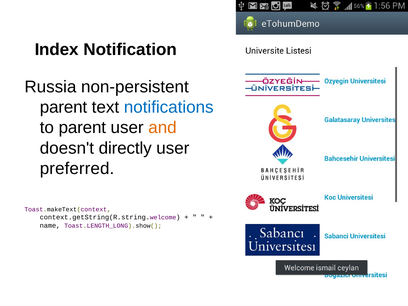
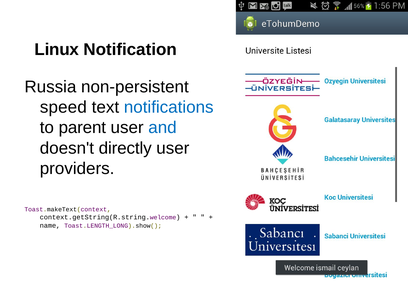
Index: Index -> Linux (57, 49)
parent: parent -> speed (63, 107)
and colour: orange -> blue (162, 128)
preferred: preferred -> providers (77, 168)
